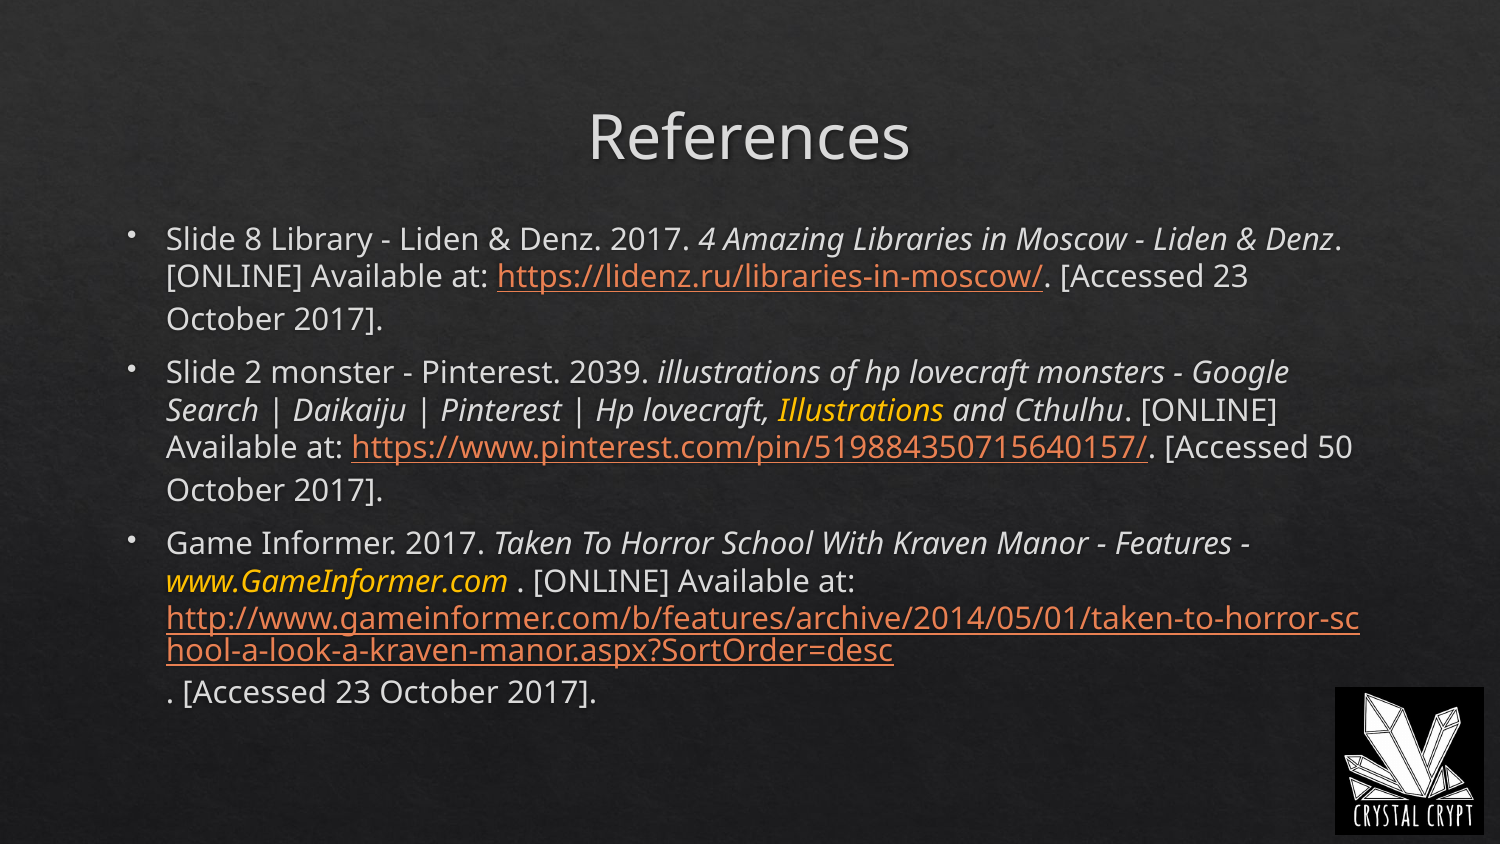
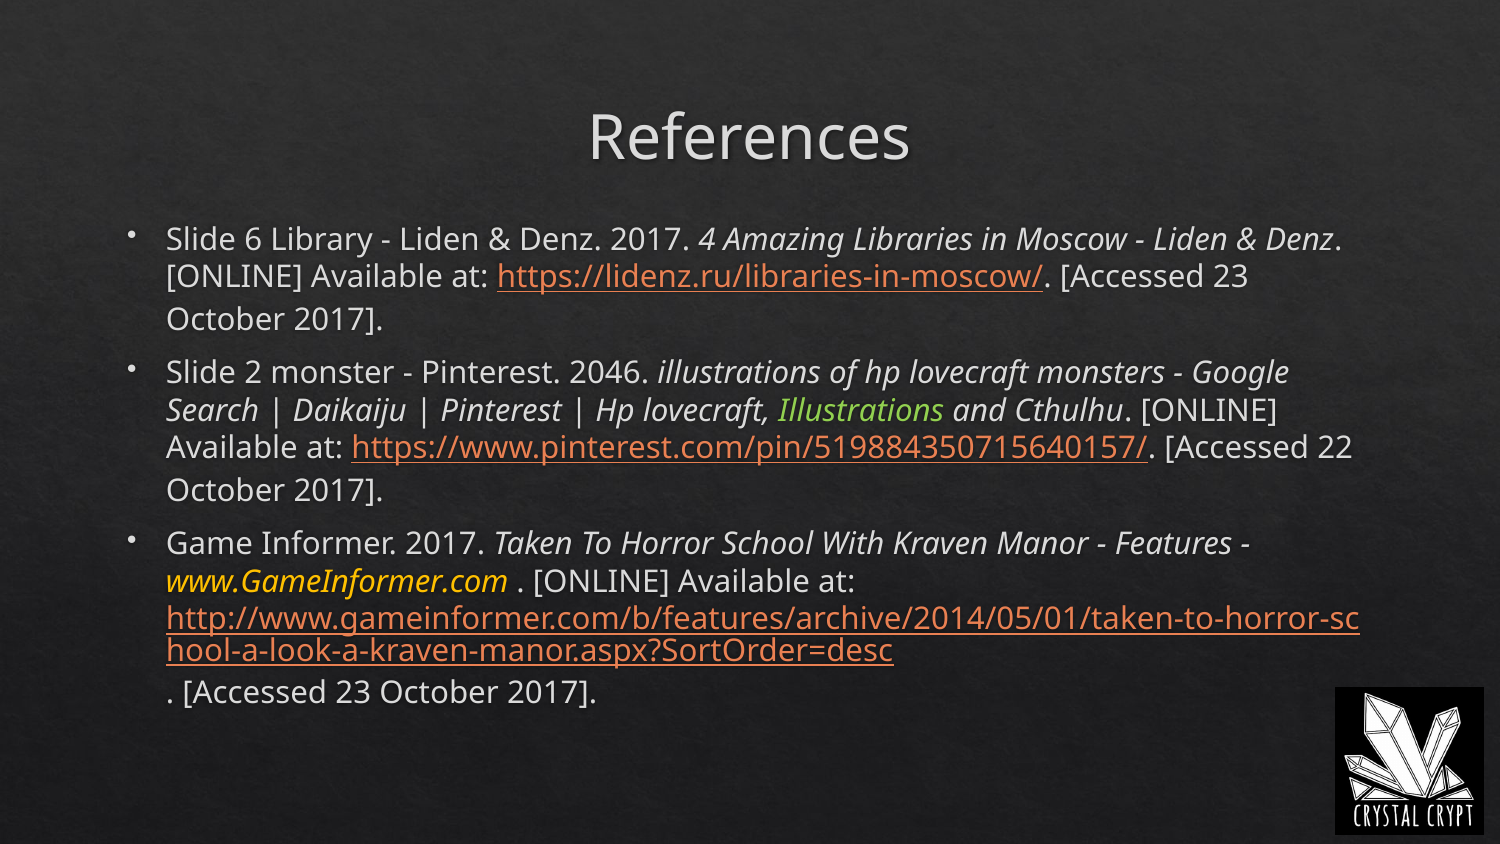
8: 8 -> 6 (253, 240)
2039: 2039 -> 2046 (609, 373)
Illustrations colour: yellow -> light green (861, 411)
50: 50 -> 22 (1335, 448)
